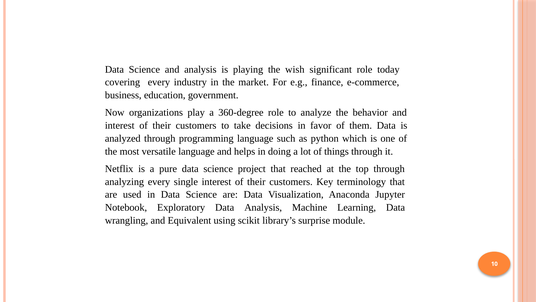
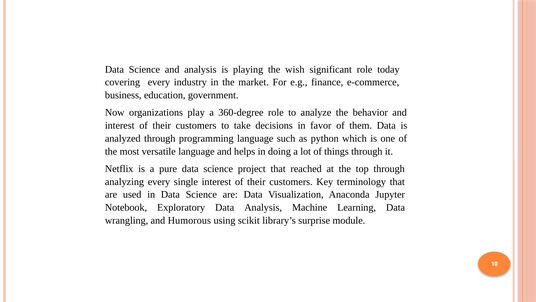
Equivalent: Equivalent -> Humorous (189, 220)
